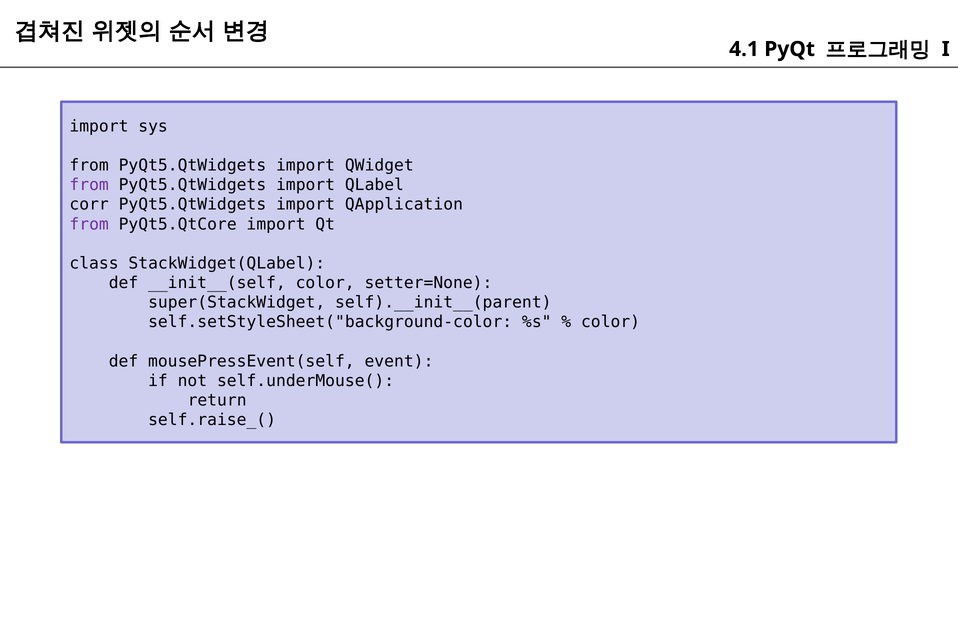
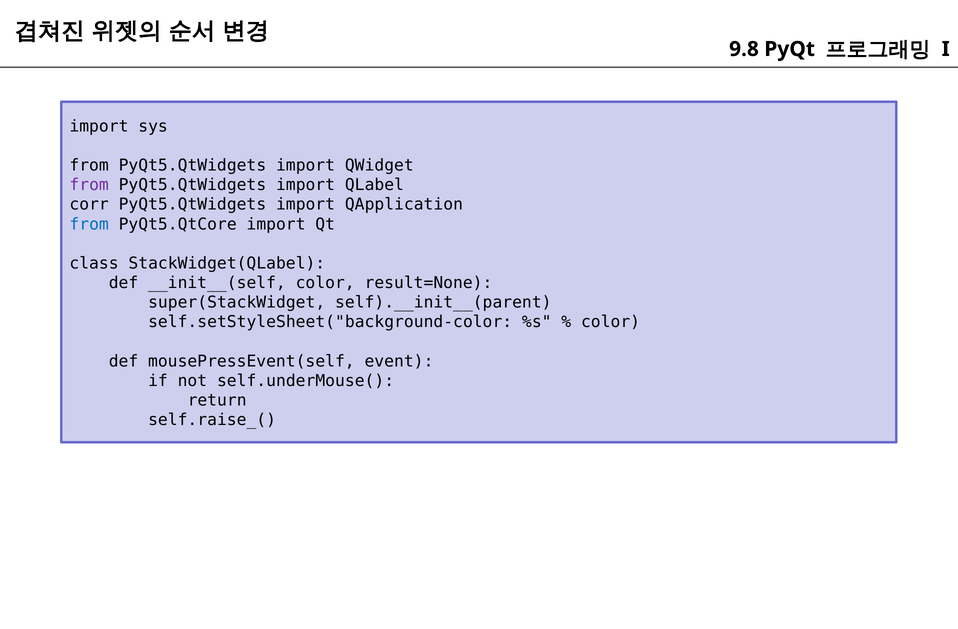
4.1: 4.1 -> 9.8 (744, 49)
from colour: purple -> blue (89, 224)
setter=None: setter=None -> result=None (428, 283)
